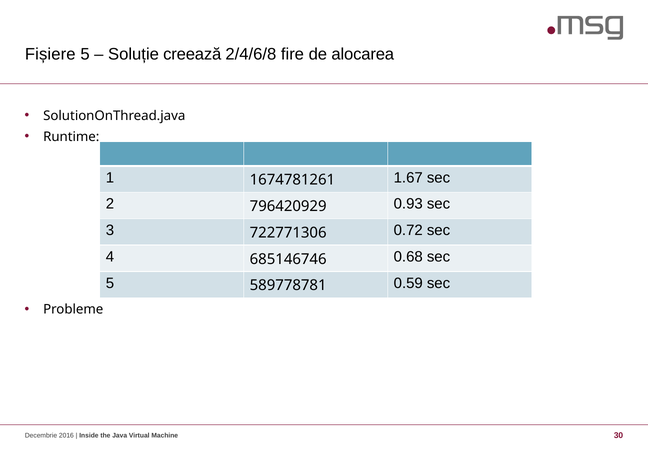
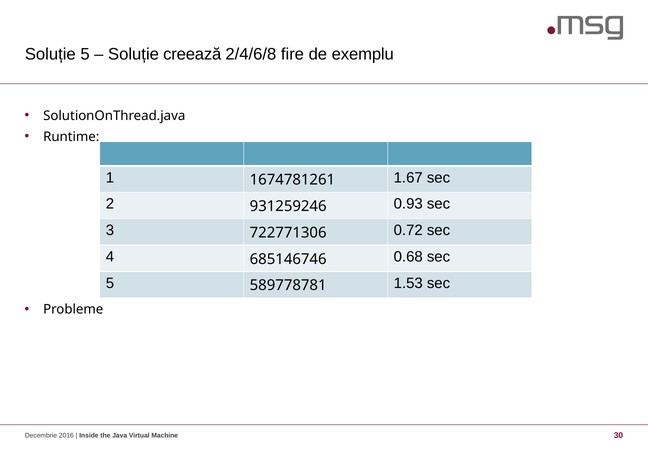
Fișiere: Fișiere -> Soluție (50, 54)
alocarea: alocarea -> exemplu (363, 54)
796420929: 796420929 -> 931259246 (288, 206)
0.59: 0.59 -> 1.53 (408, 283)
